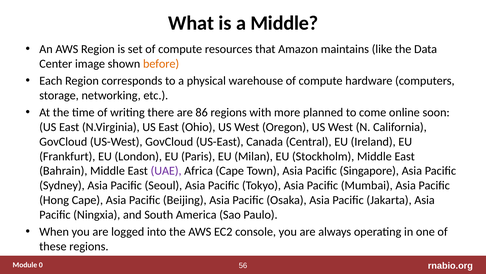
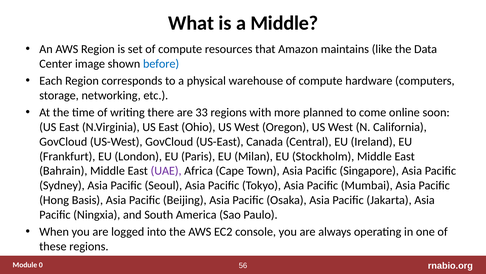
before colour: orange -> blue (161, 64)
86: 86 -> 33 (202, 112)
Hong Cape: Cape -> Basis (87, 200)
